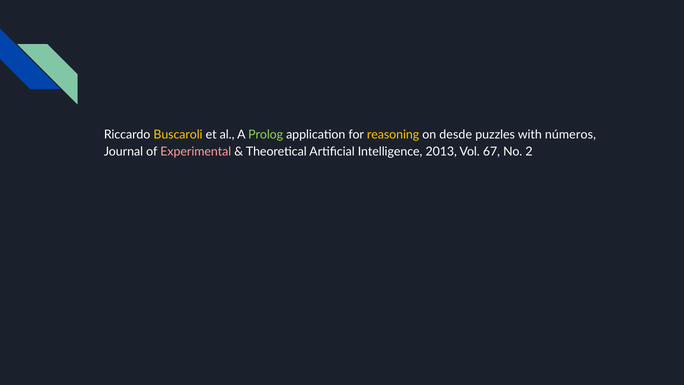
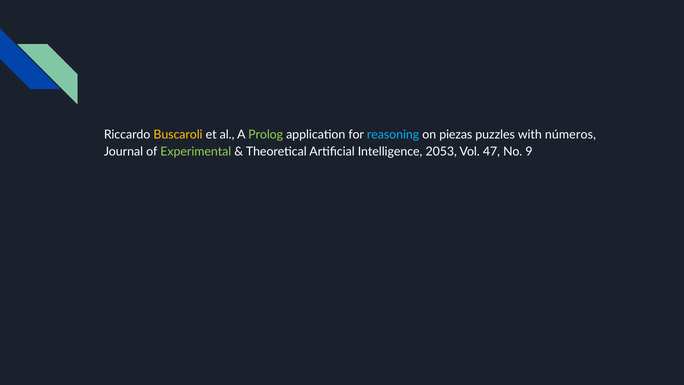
reasoning colour: yellow -> light blue (393, 135)
desde: desde -> piezas (456, 135)
Experimental colour: pink -> light green (196, 151)
2013: 2013 -> 2053 (441, 151)
67: 67 -> 47 (491, 151)
2: 2 -> 9 (529, 151)
